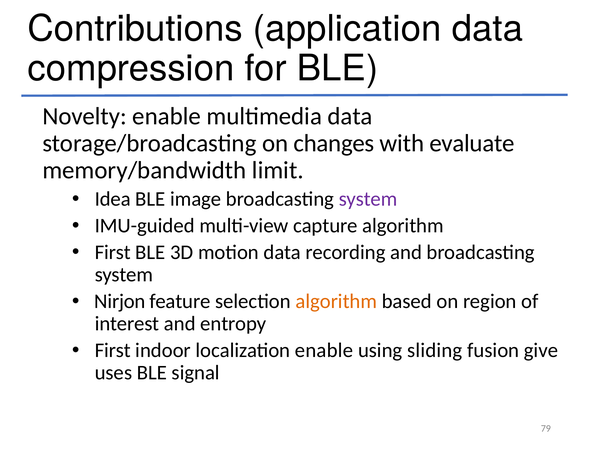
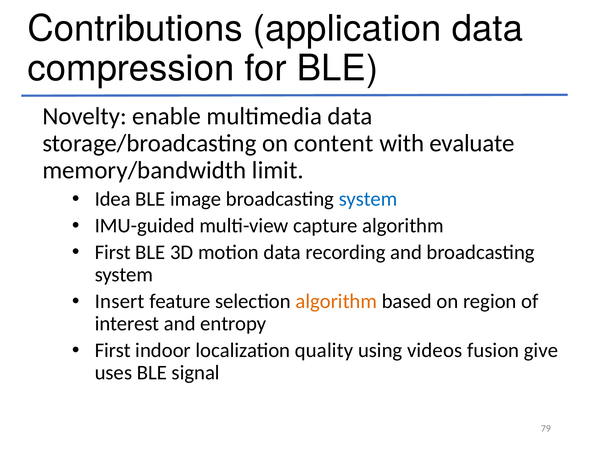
changes: changes -> content (334, 143)
system colour: purple -> blue (368, 199)
Nirjon: Nirjon -> Insert (120, 301)
localization enable: enable -> quality (324, 350)
sliding: sliding -> videos (435, 350)
